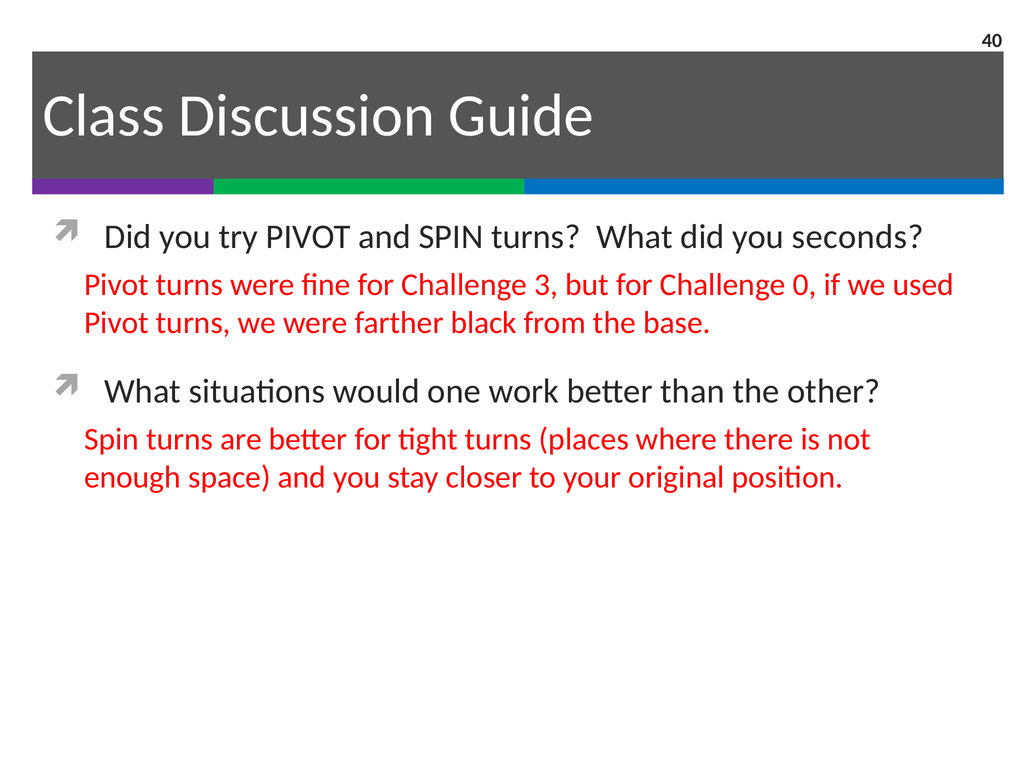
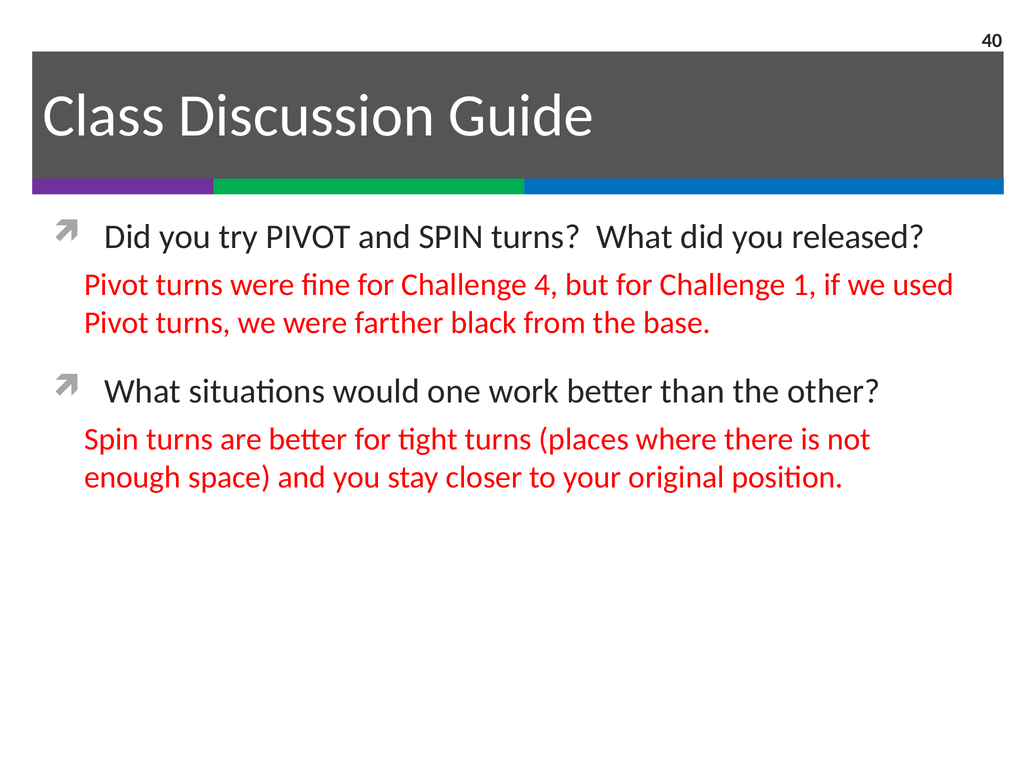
seconds: seconds -> released (858, 237)
3: 3 -> 4 (546, 285)
0: 0 -> 1 (804, 285)
